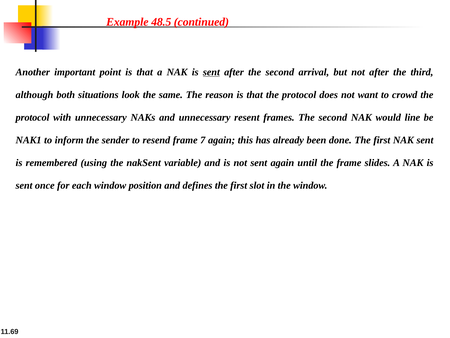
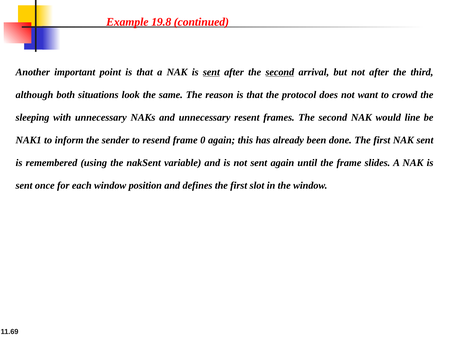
48.5: 48.5 -> 19.8 (161, 22)
second underline: none -> present (280, 72)
protocol: protocol -> sleeping (33, 117)
7: 7 -> 0 (203, 140)
